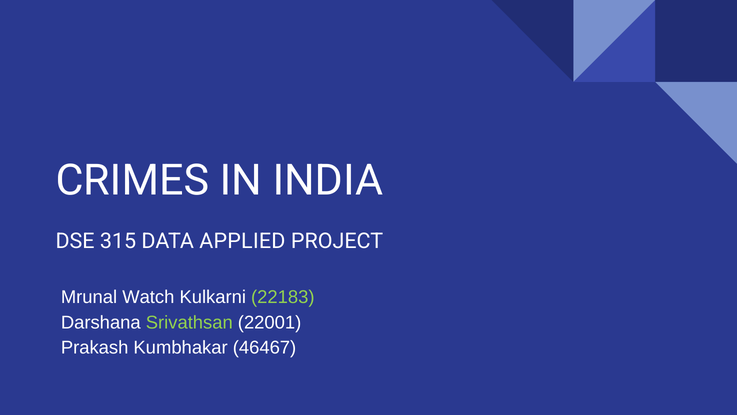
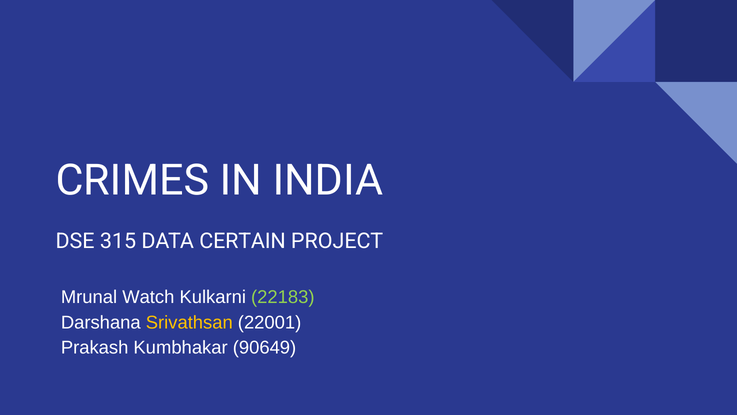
APPLIED: APPLIED -> CERTAIN (243, 241)
Srivathsan colour: light green -> yellow (189, 322)
46467: 46467 -> 90649 (265, 348)
